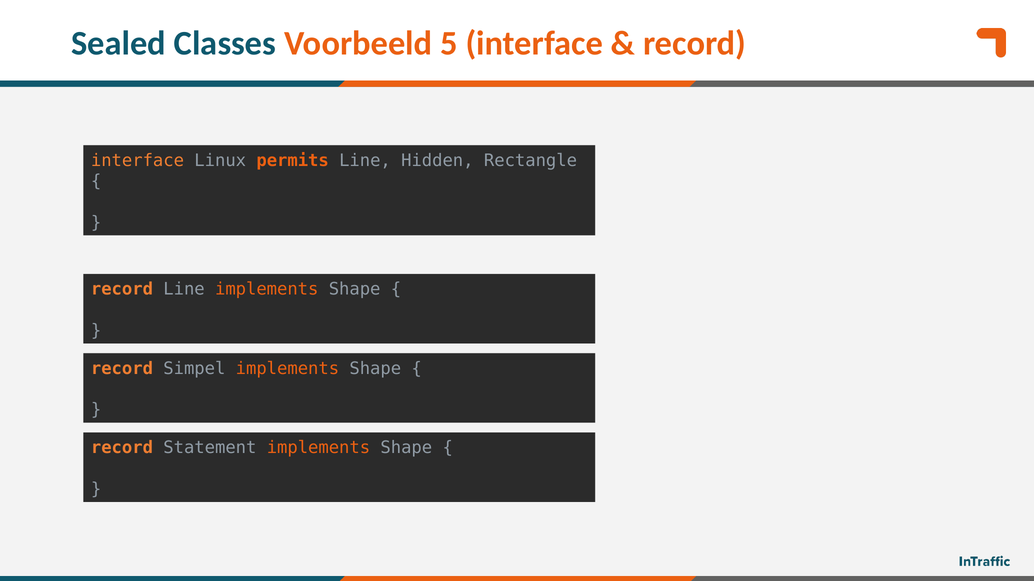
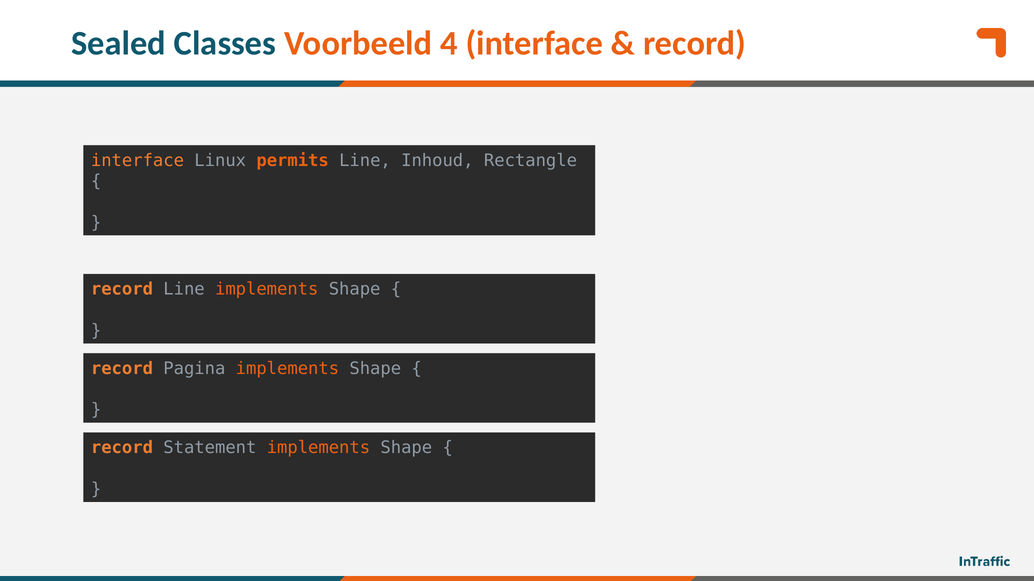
5: 5 -> 4 (449, 43)
Hidden: Hidden -> Inhoud (437, 161)
Simpel: Simpel -> Pagina (194, 369)
